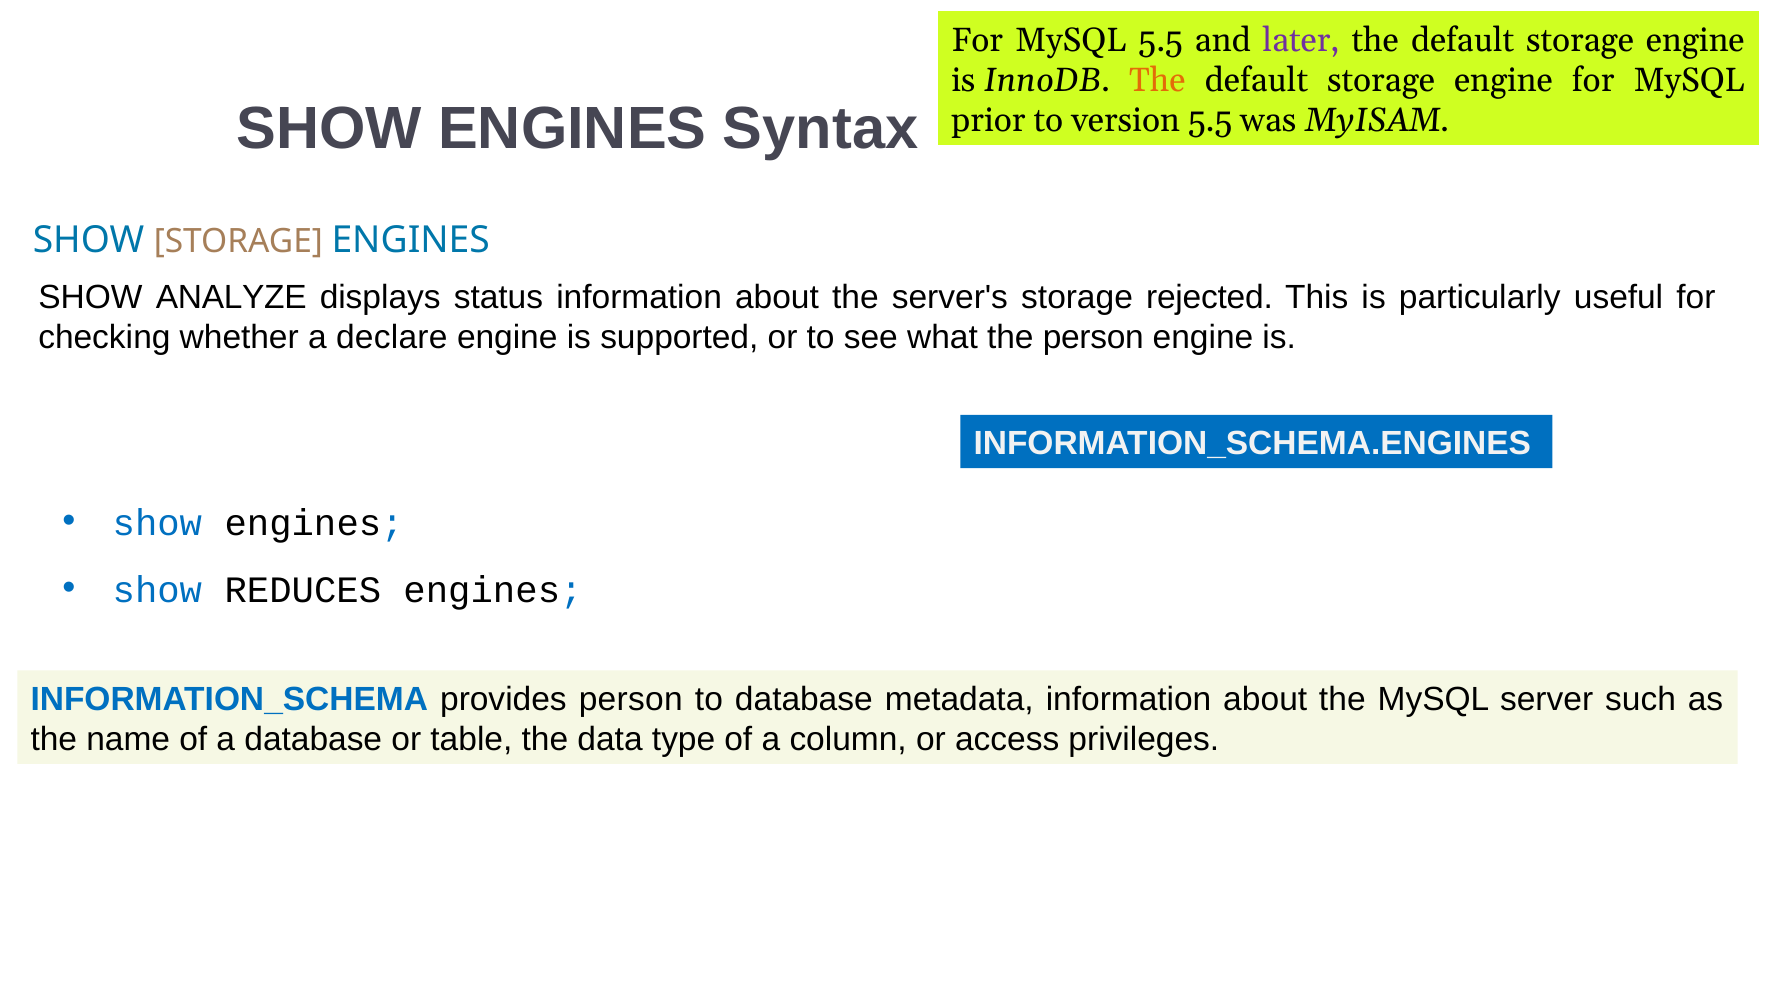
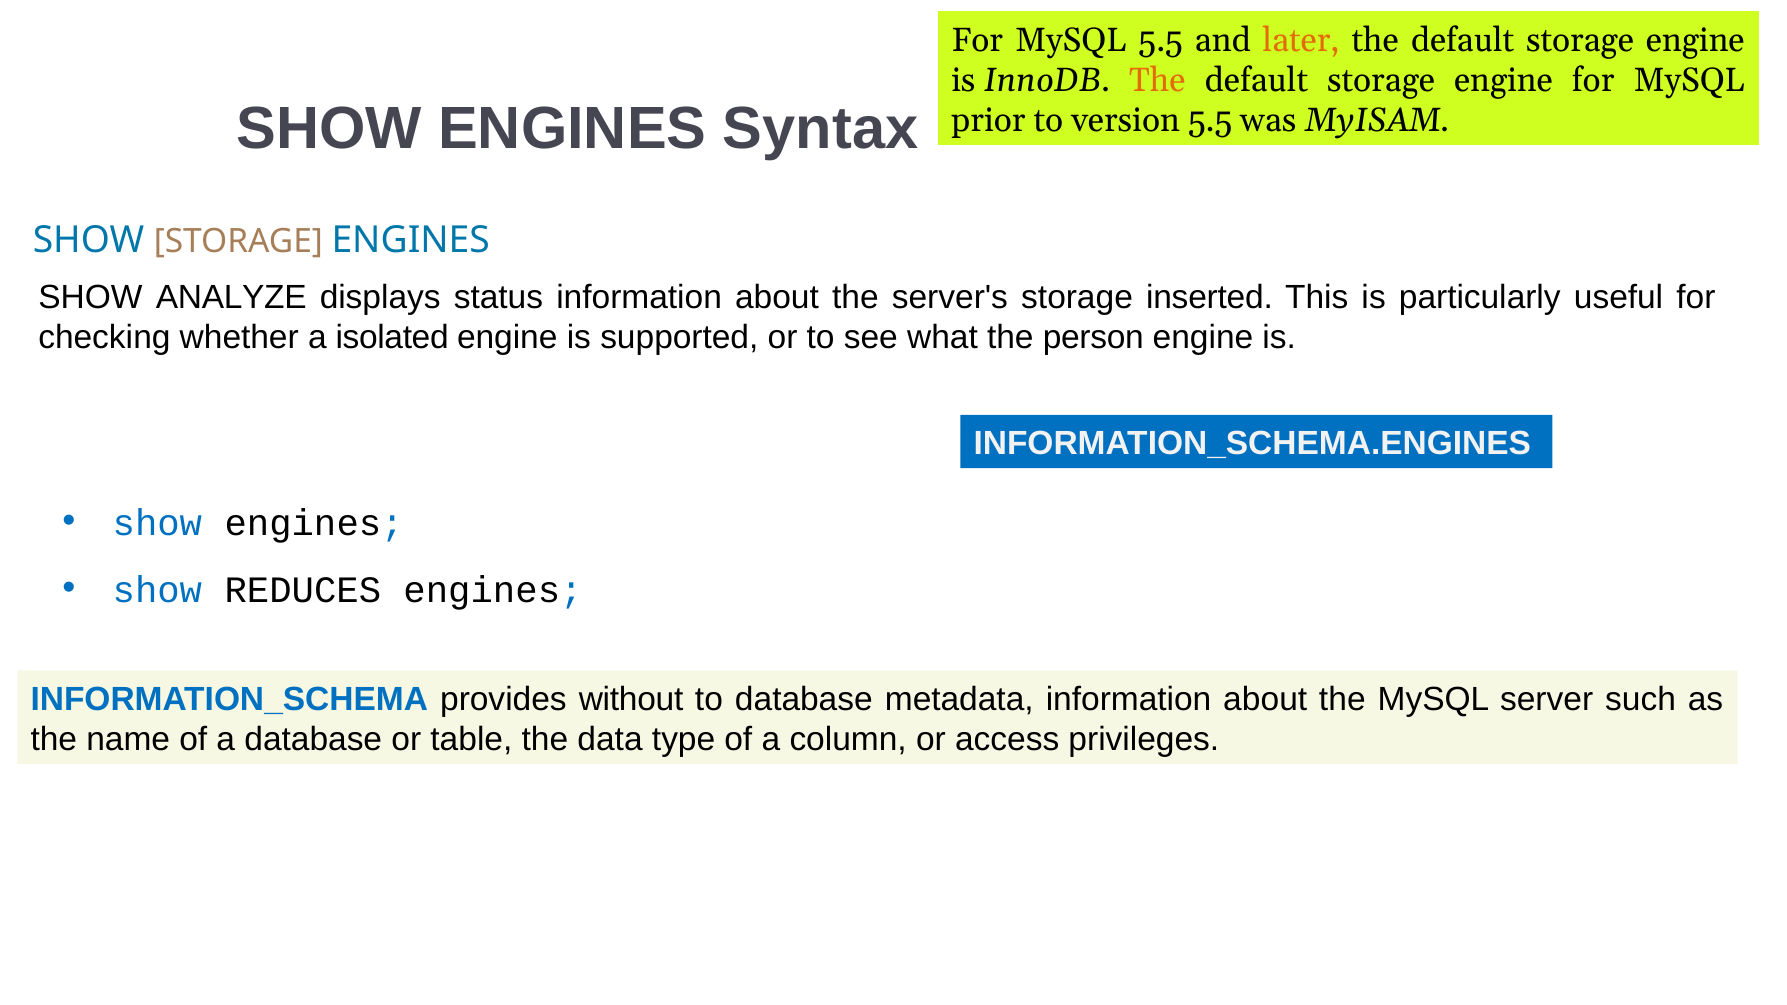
later colour: purple -> orange (1301, 40)
rejected: rejected -> inserted (1209, 297)
declare: declare -> isolated (392, 337)
provides person: person -> without (631, 699)
